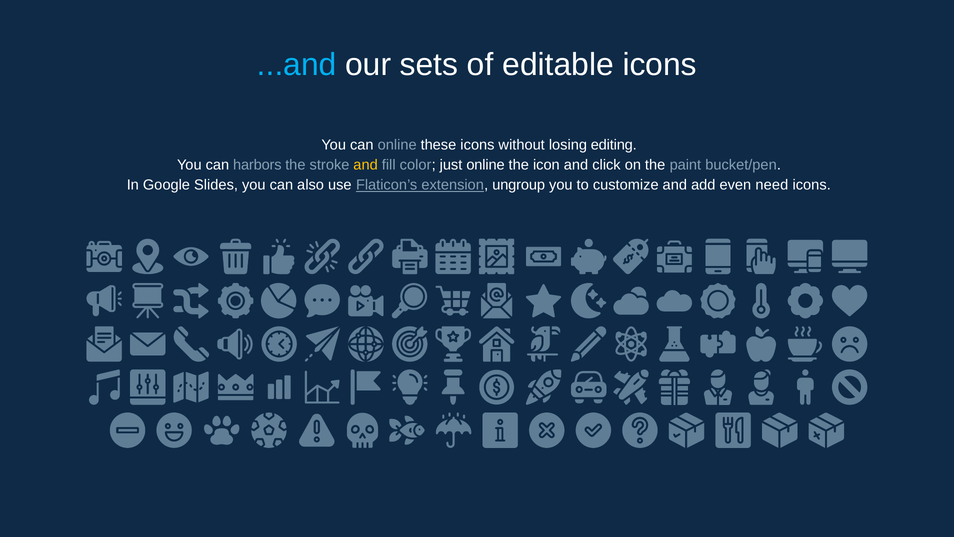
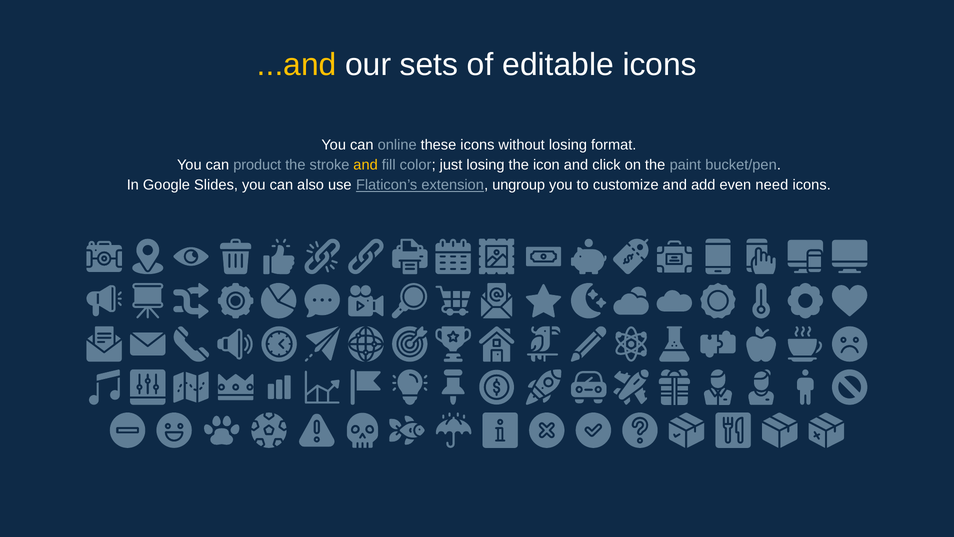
...and colour: light blue -> yellow (297, 65)
editing: editing -> format (614, 145)
harbors: harbors -> product (257, 165)
just online: online -> losing (485, 165)
